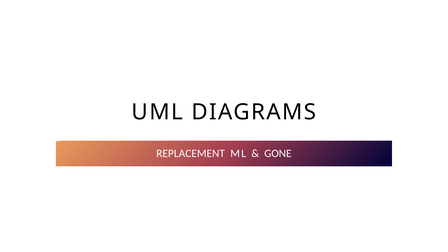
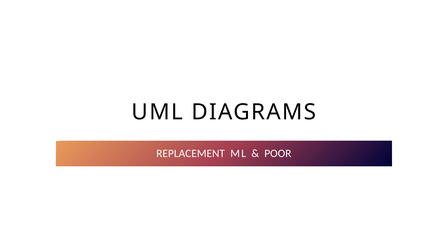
GONE: GONE -> POOR (278, 153)
